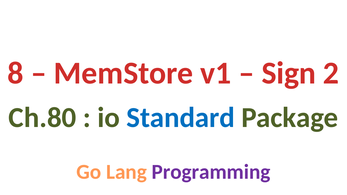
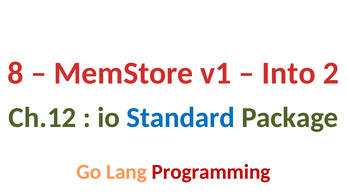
Sign: Sign -> Into (289, 73)
Ch.80: Ch.80 -> Ch.12 (42, 118)
Programming colour: purple -> red (211, 172)
